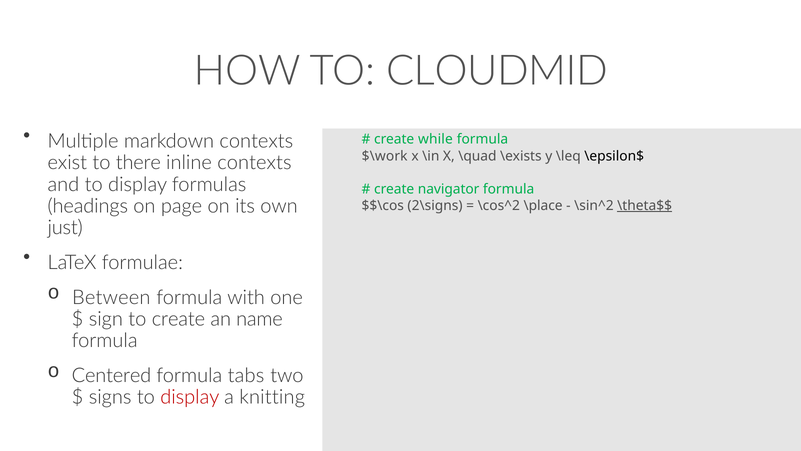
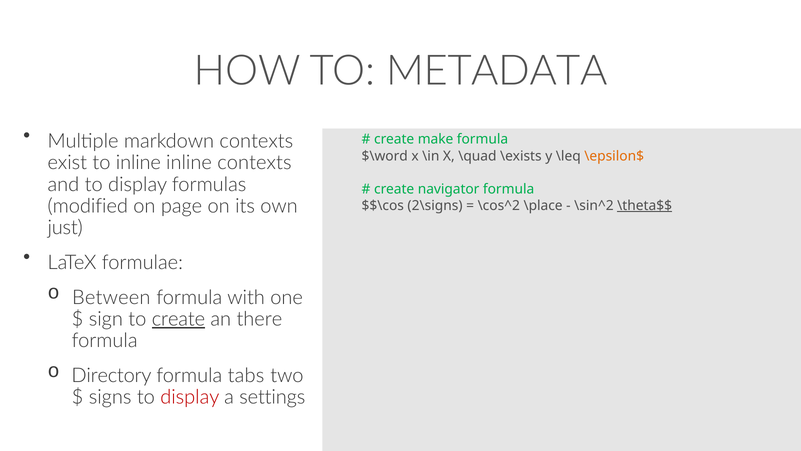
CLOUDMID: CLOUDMID -> METADATA (497, 71)
while: while -> make (436, 139)
$\work: $\work -> $\word (385, 156)
\epsilon$ colour: black -> orange (614, 156)
to there: there -> inline (138, 163)
headings: headings -> modified (88, 206)
create underline: none -> present (178, 319)
name: name -> there (259, 319)
Centered: Centered -> Directory (111, 375)
knitting: knitting -> settings (272, 397)
